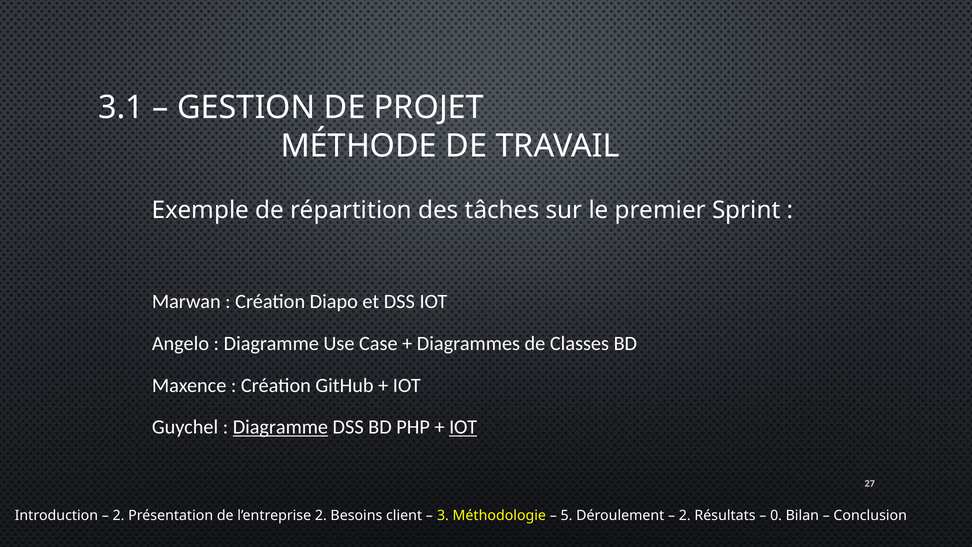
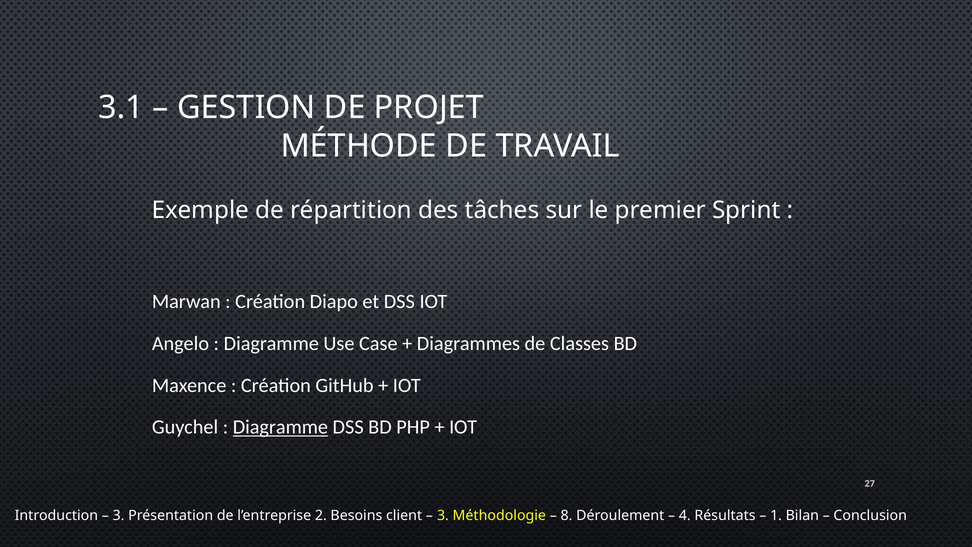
IOT underline: present -> none (463, 427)
2: 2 -> 3 (119, 516)
5: 5 -> 8 (566, 516)
2: 2 -> 4 (685, 516)
0: 0 -> 1 (776, 516)
